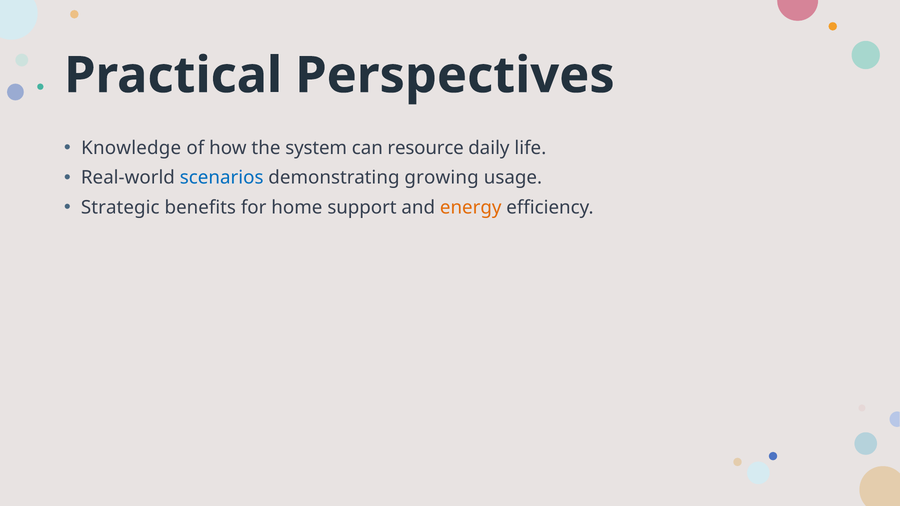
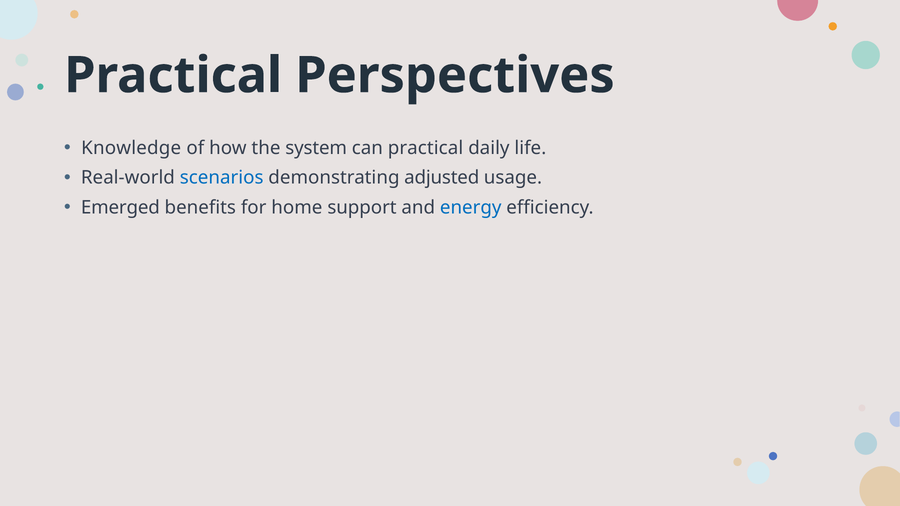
can resource: resource -> practical (426, 148)
growing: growing -> adjusted (442, 178)
Strategic: Strategic -> Emerged (120, 207)
energy colour: orange -> blue (471, 207)
